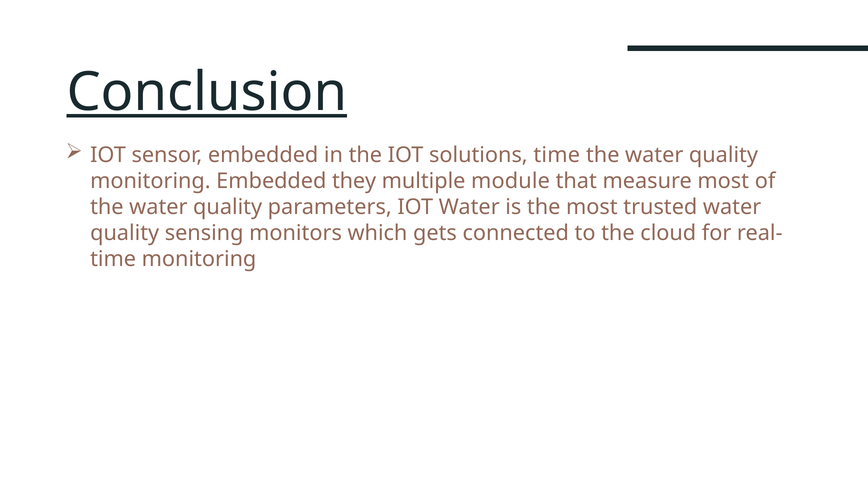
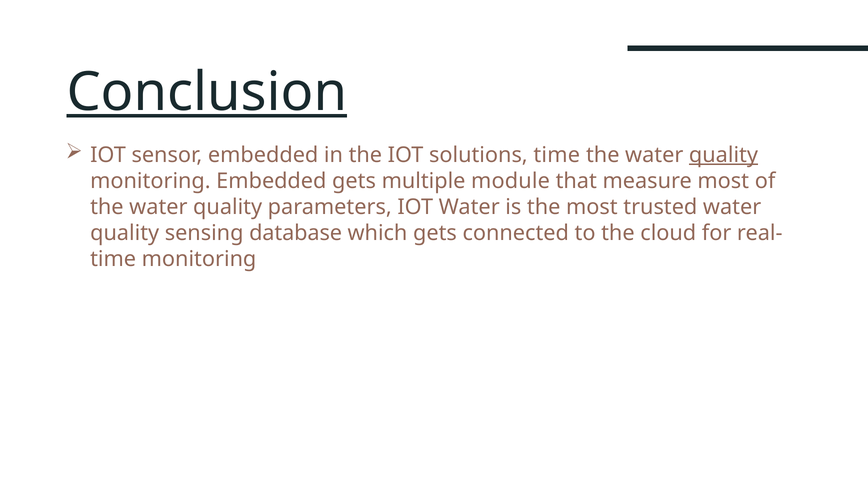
quality underline: none -> present (723, 155)
Embedded they: they -> gets (354, 181)
monitors: monitors -> database (296, 233)
